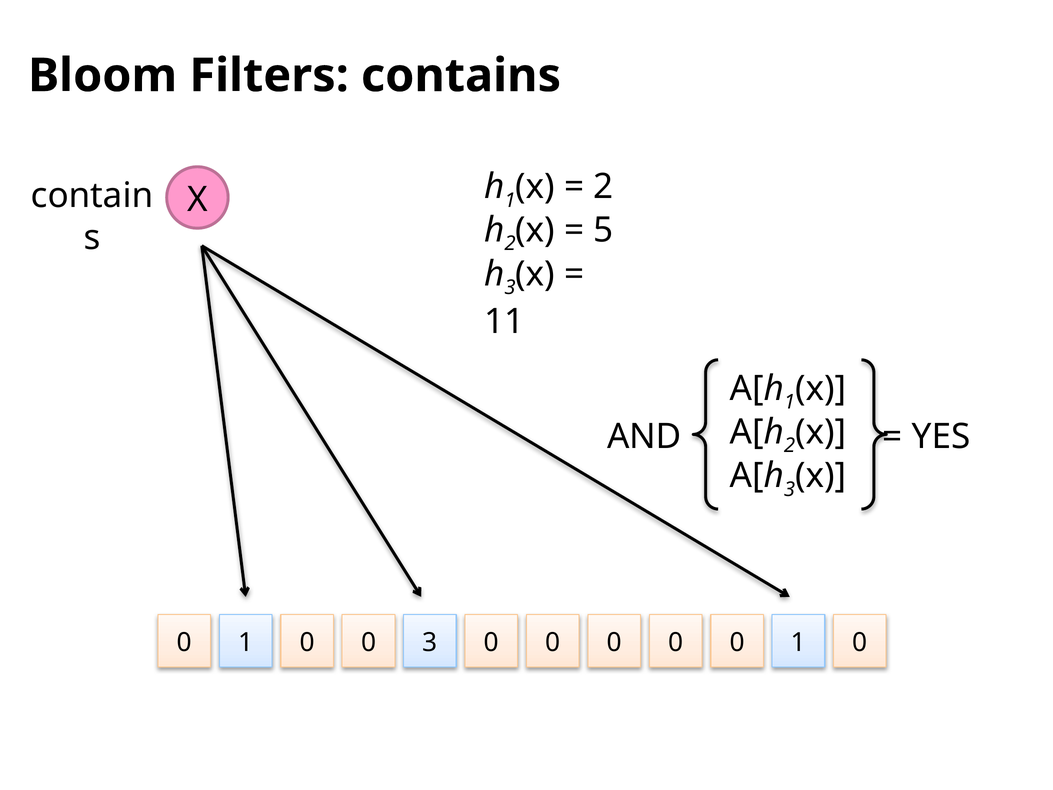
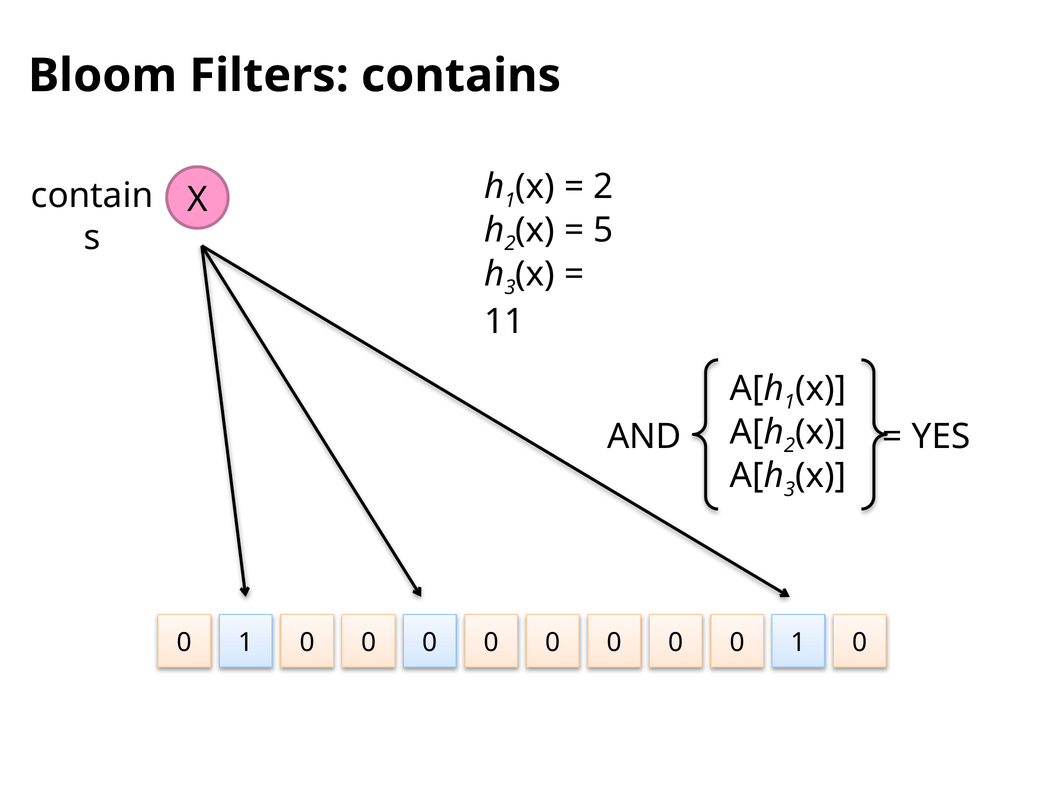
1 0 0 3: 3 -> 0 (430, 642)
